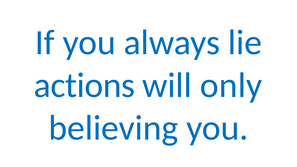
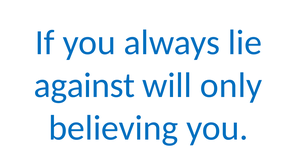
actions: actions -> against (84, 85)
